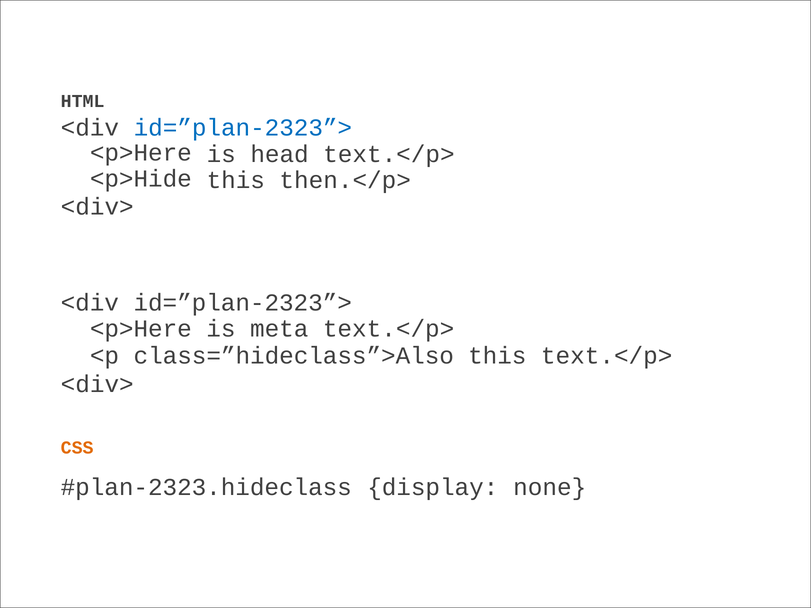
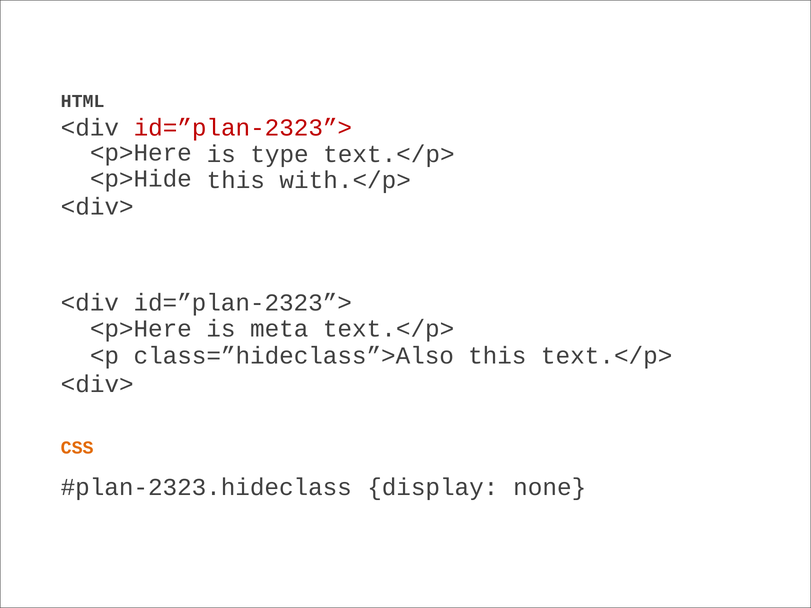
id=”plan-2323”> colour: blue -> red (243, 128)
head: head -> type (280, 154)
then.</p>: then.</p> -> with.</p> (345, 180)
